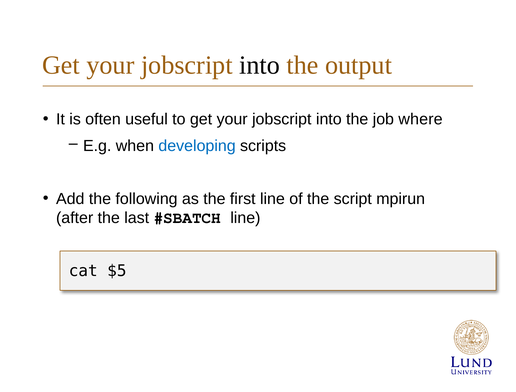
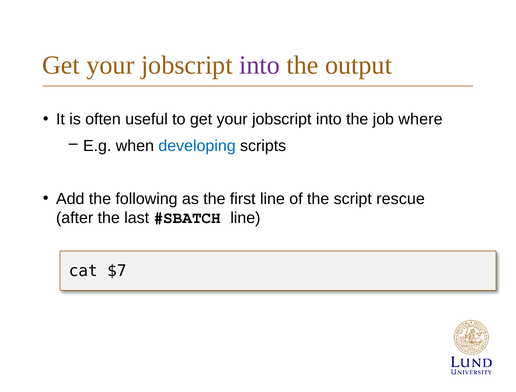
into colour: black -> purple (260, 65)
mpirun: mpirun -> rescue (401, 199)
$5: $5 -> $7 (117, 271)
